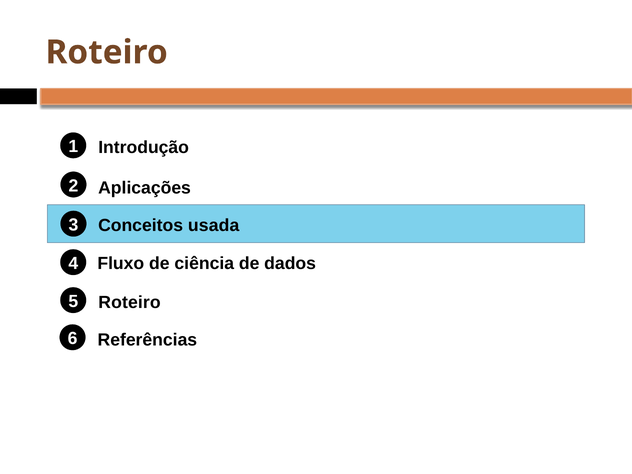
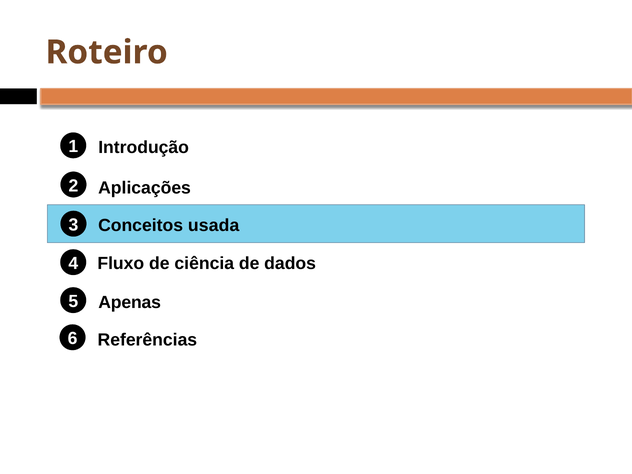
Roteiro: Roteiro -> Apenas (130, 303)
